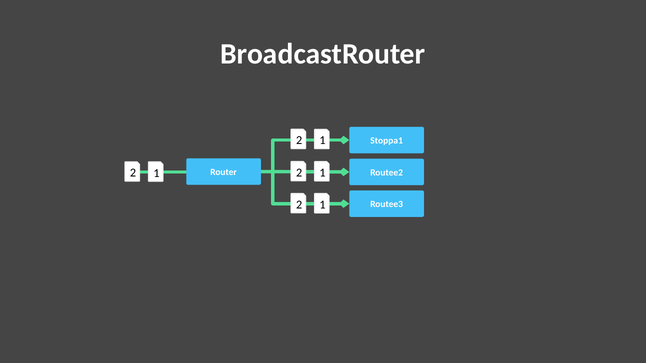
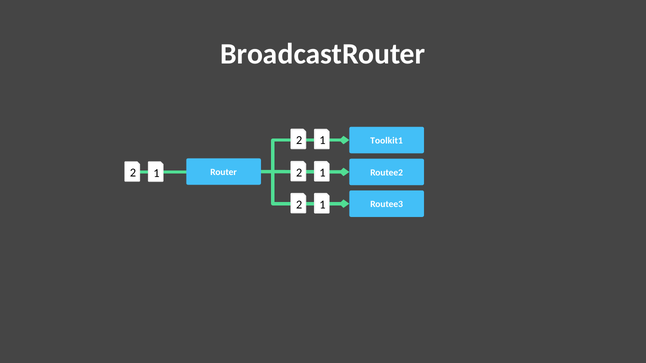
Stoppa1: Stoppa1 -> Toolkit1 (387, 141)
